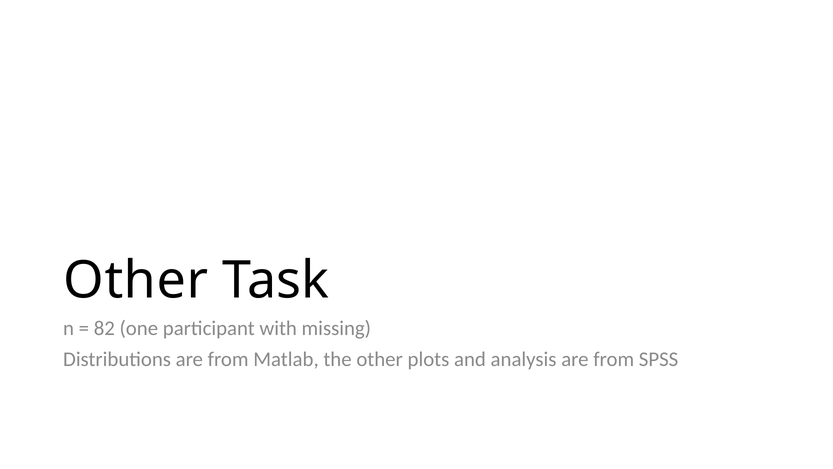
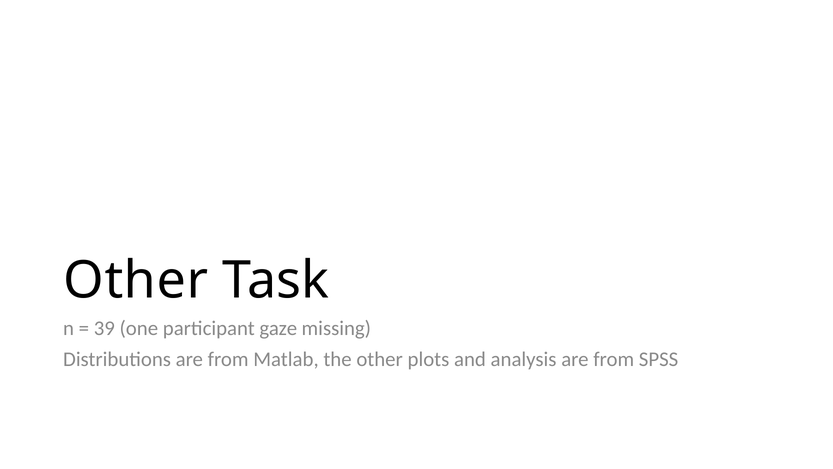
82: 82 -> 39 (104, 328)
with: with -> gaze (278, 328)
